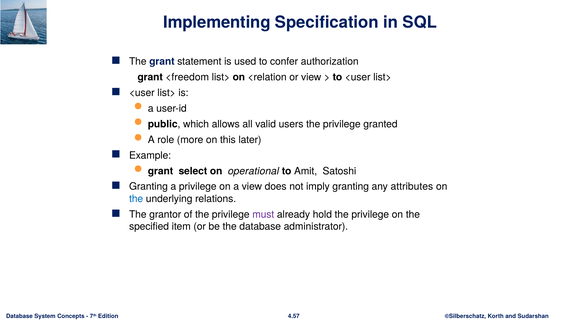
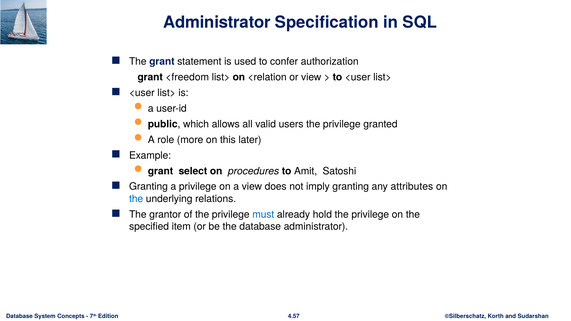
Implementing: Implementing -> Administrator (217, 22)
operational: operational -> procedures (254, 171)
must colour: purple -> blue (263, 215)
